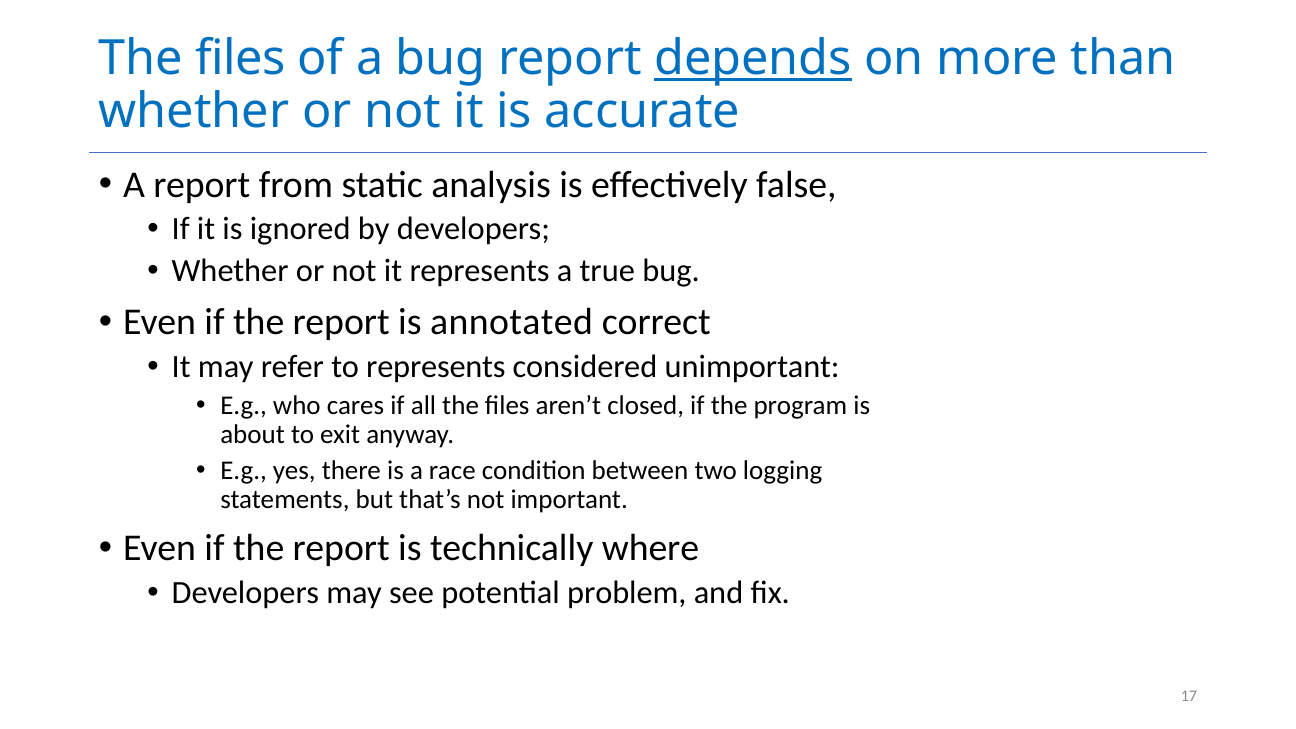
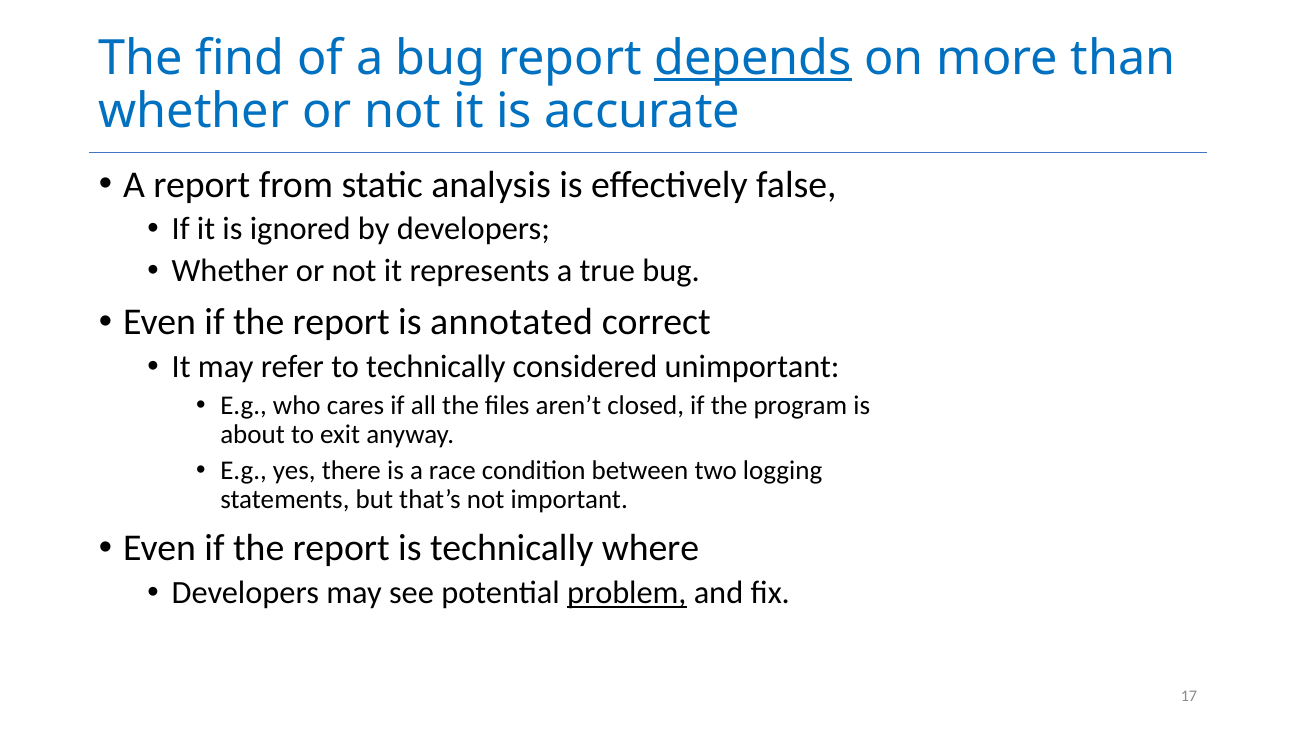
files: files -> find (240, 59)
to represents: represents -> technically (436, 367)
problem underline: none -> present (627, 593)
